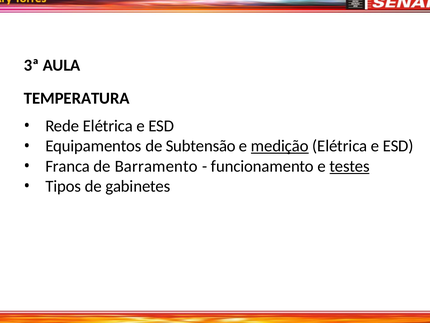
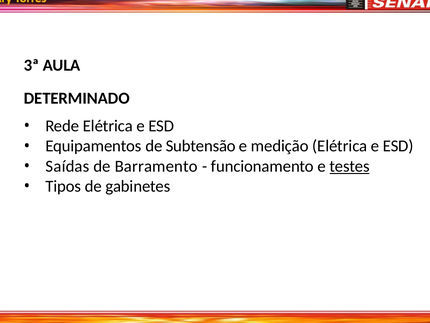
TEMPERATURA: TEMPERATURA -> DETERMINADO (77, 98)
medição underline: present -> none (280, 146)
Franca: Franca -> Saídas (68, 166)
